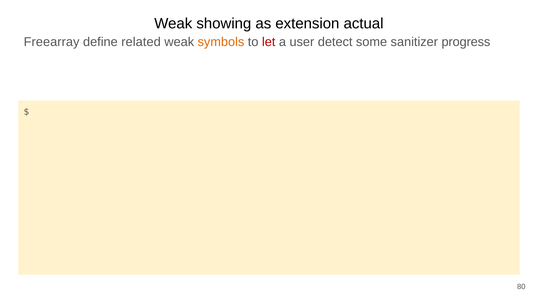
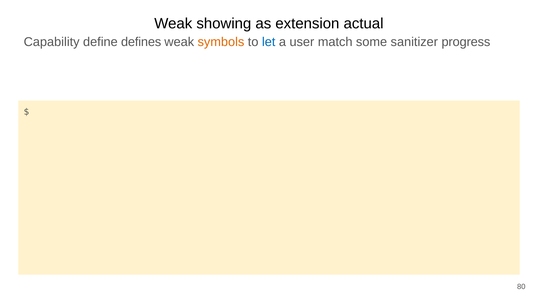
Freearray: Freearray -> Capability (52, 42)
related: related -> defines (141, 42)
let colour: red -> blue (269, 42)
detect: detect -> match (335, 42)
